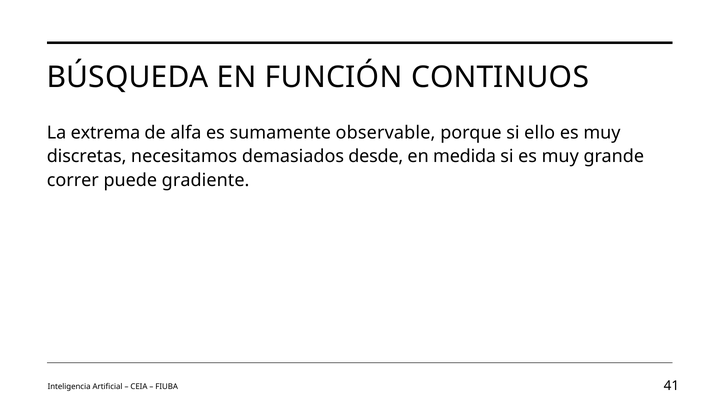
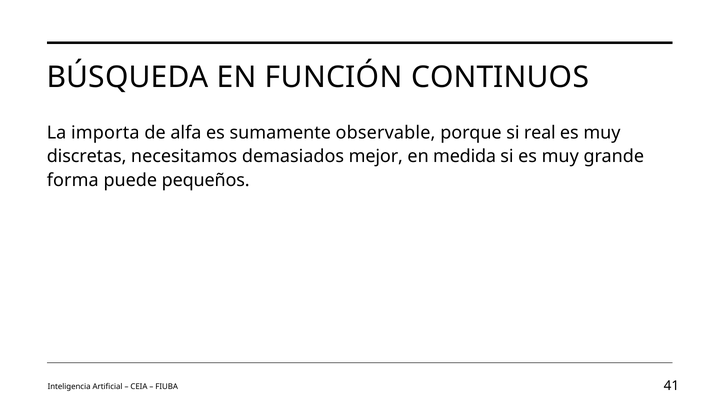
extrema: extrema -> importa (105, 133)
ello: ello -> real (540, 133)
desde: desde -> mejor (376, 156)
correr: correr -> forma (73, 180)
gradiente: gradiente -> pequeños (206, 180)
